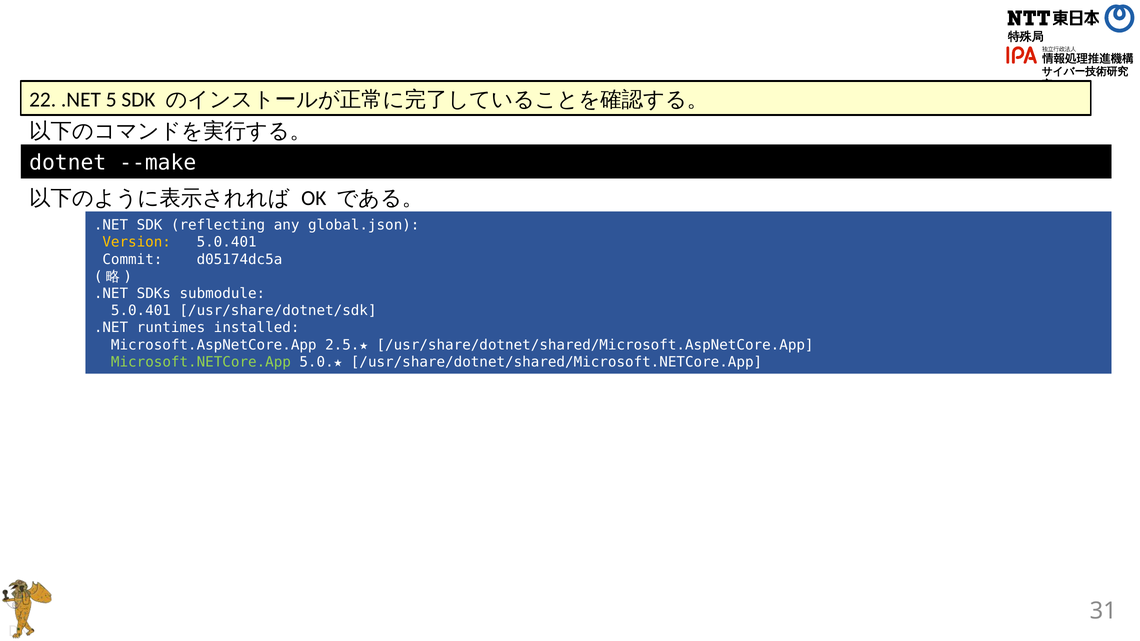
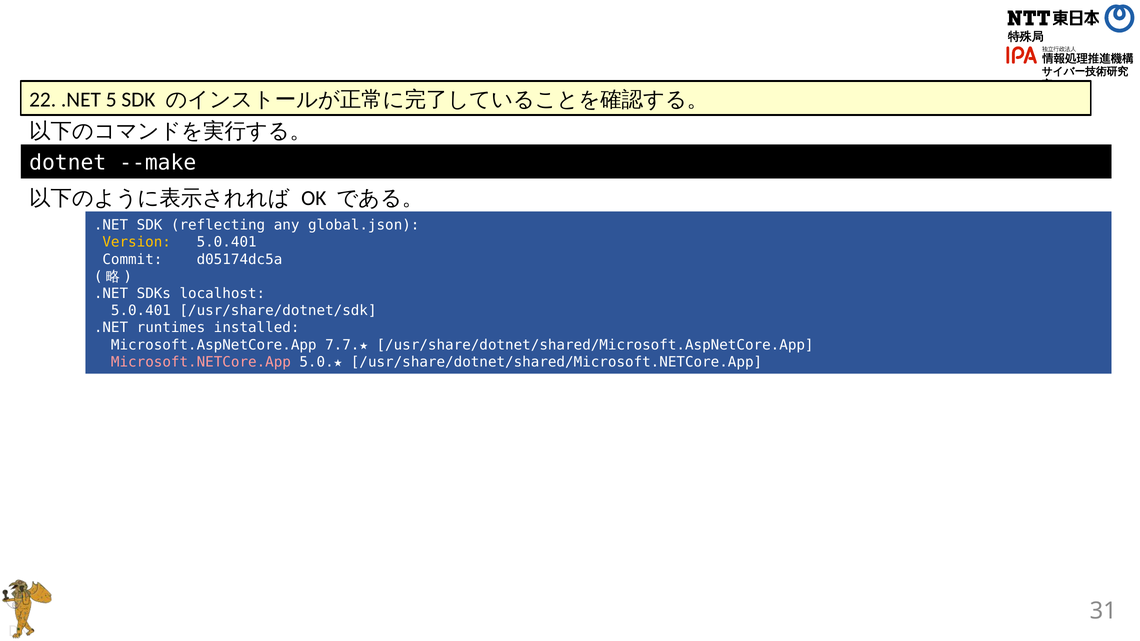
submodule: submodule -> localhost (222, 294)
2.5.★: 2.5.★ -> 7.7.★ (347, 345)
Microsoft.NETCore.App colour: light green -> pink (201, 362)
